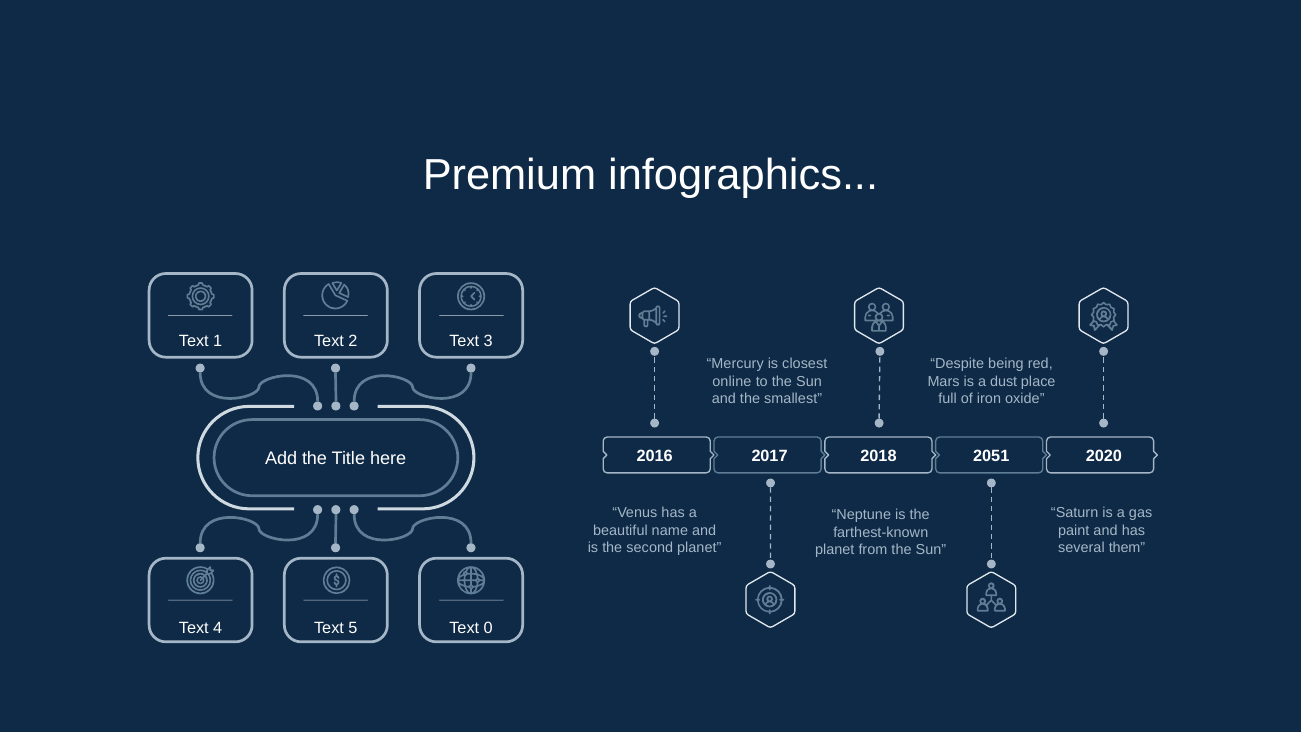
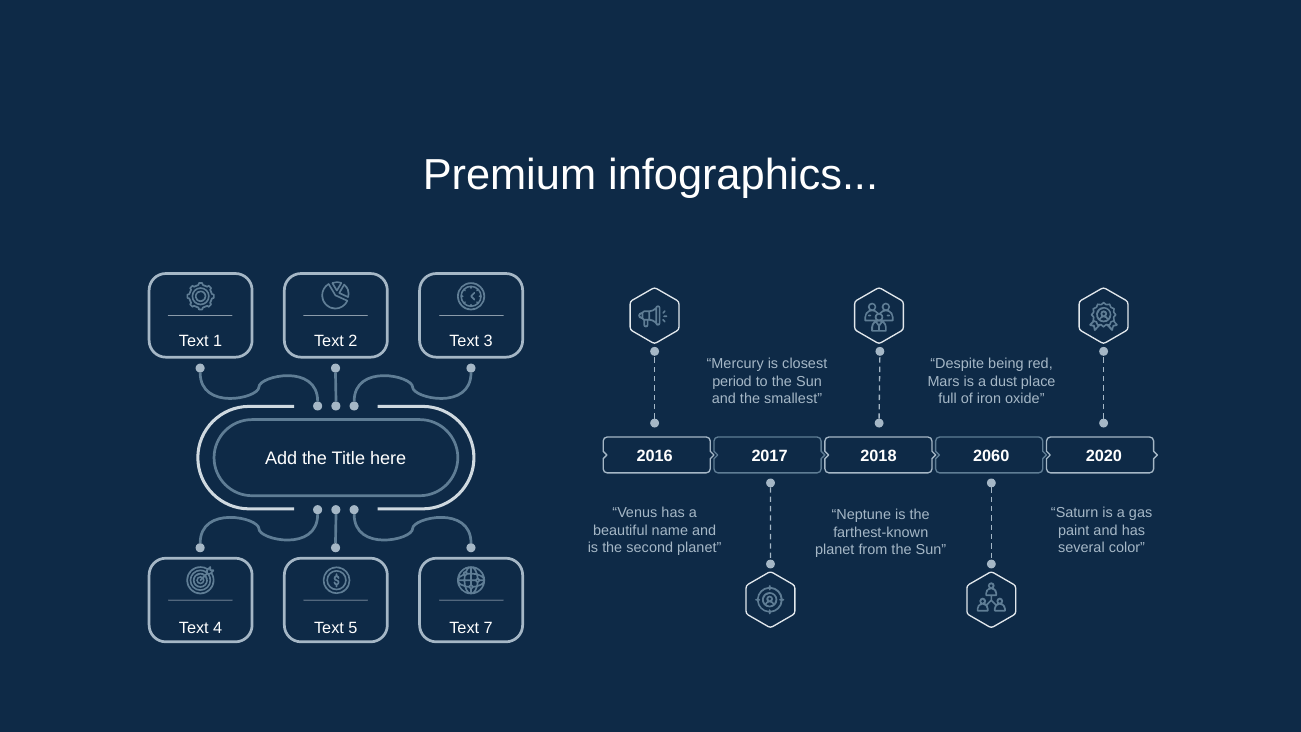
online: online -> period (732, 381)
2051: 2051 -> 2060 (991, 456)
them: them -> color (1127, 548)
0: 0 -> 7 (488, 628)
